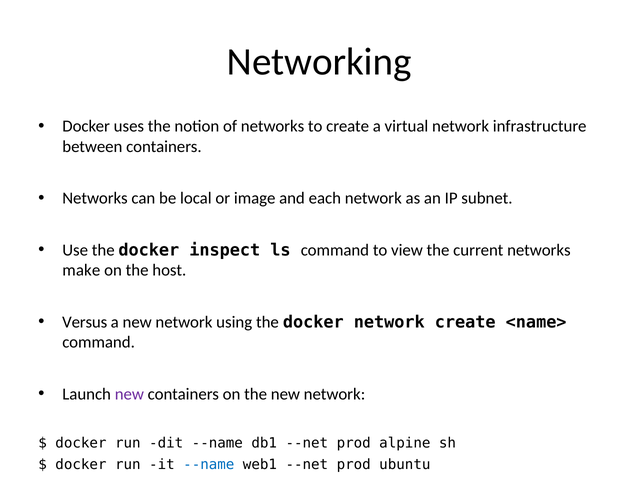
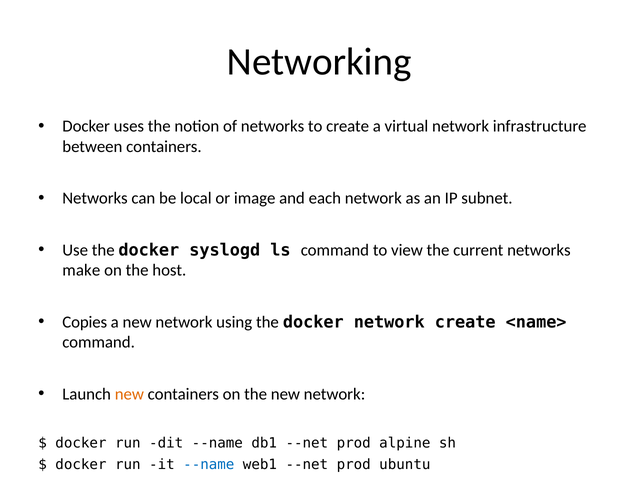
inspect: inspect -> syslogd (225, 250)
Versus: Versus -> Copies (85, 322)
new colour: purple -> orange (129, 394)
